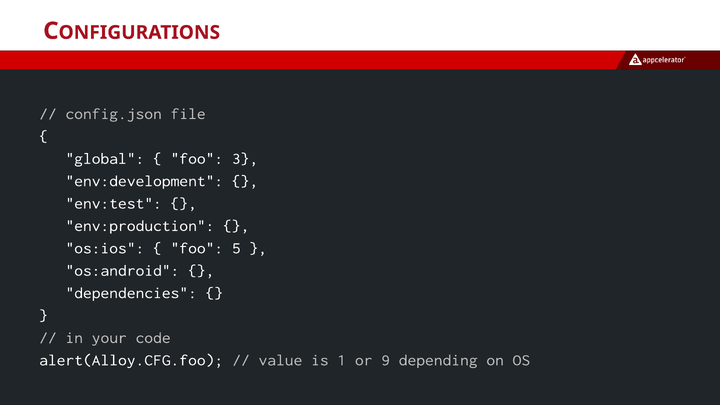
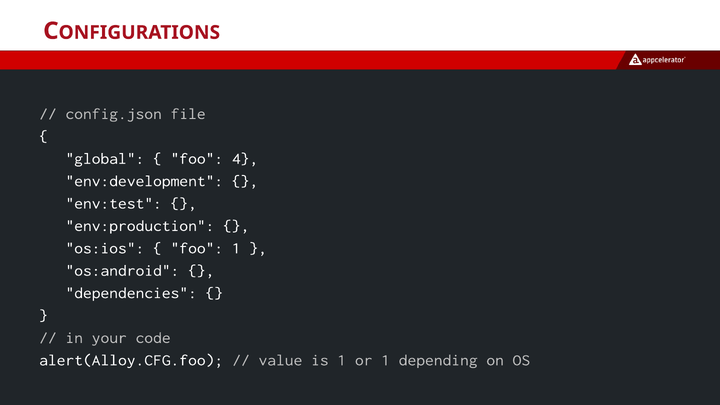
3: 3 -> 4 (245, 158)
foo 5: 5 -> 1 (236, 248)
or 9: 9 -> 1 (386, 360)
